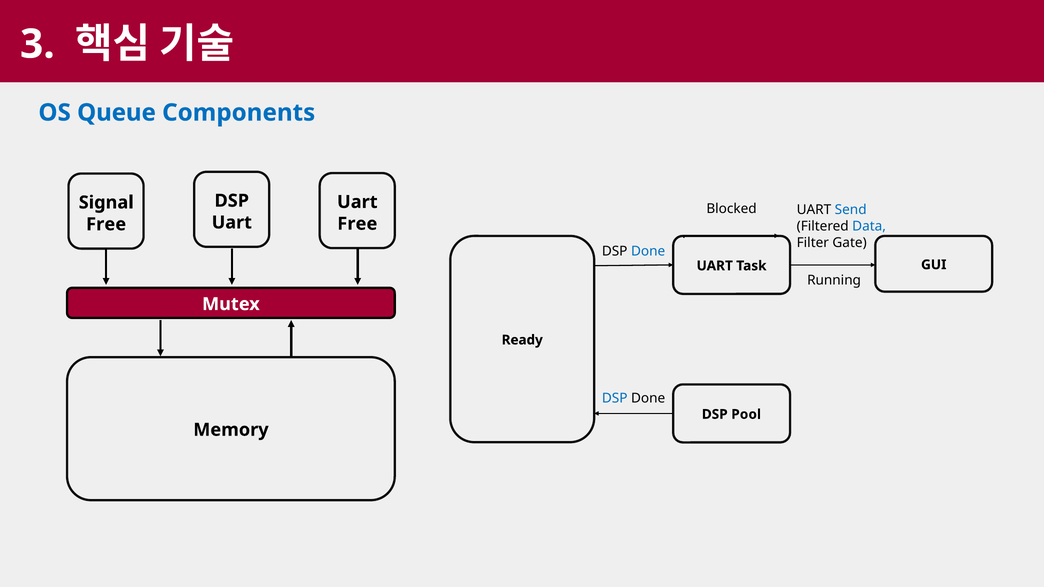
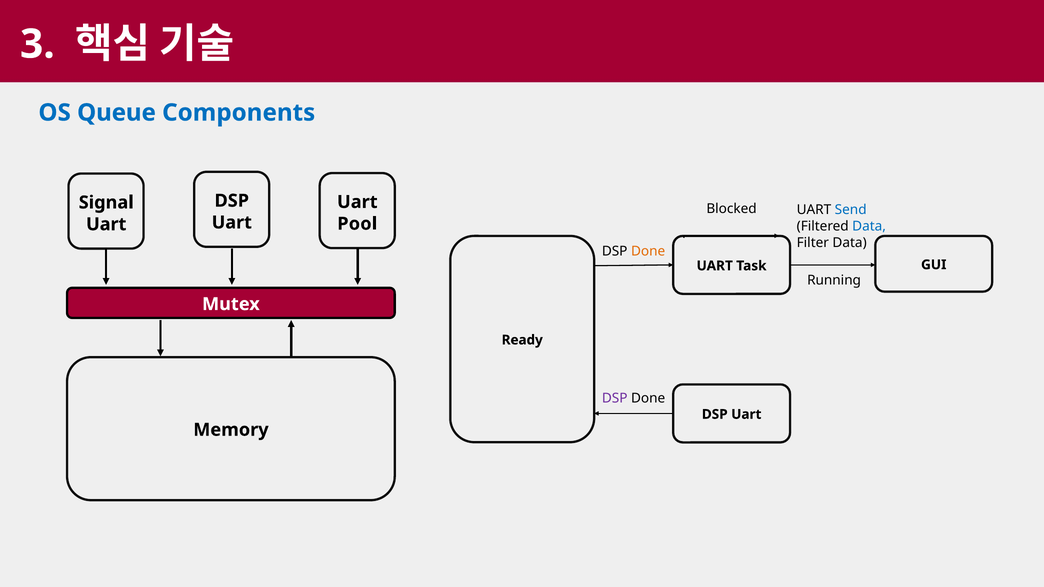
Free: Free -> Pool (357, 224)
Free: Free -> Uart (106, 224)
Filter Gate: Gate -> Data (850, 243)
Done colour: blue -> orange (648, 251)
DSP colour: blue -> purple (615, 398)
Pool: Pool -> Uart (746, 414)
